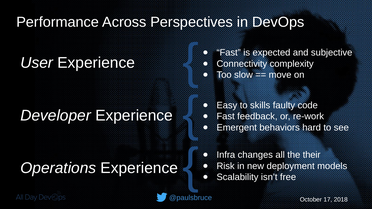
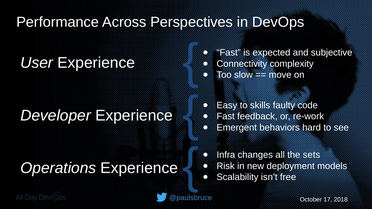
their: their -> sets (312, 155)
